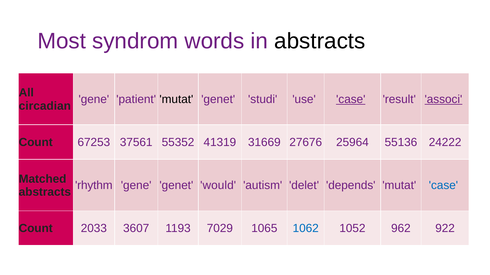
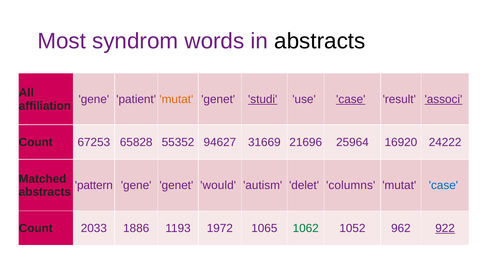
mutat colour: black -> orange (176, 100)
studi underline: none -> present (263, 100)
circadian: circadian -> affiliation (45, 106)
37561: 37561 -> 65828 (136, 143)
41319: 41319 -> 94627 (220, 143)
27676: 27676 -> 21696 (306, 143)
55136: 55136 -> 16920 (401, 143)
rhythm: rhythm -> pattern (94, 186)
depends: depends -> columns (351, 186)
3607: 3607 -> 1886 (136, 229)
7029: 7029 -> 1972 (220, 229)
1062 colour: blue -> green (306, 229)
922 underline: none -> present (445, 229)
